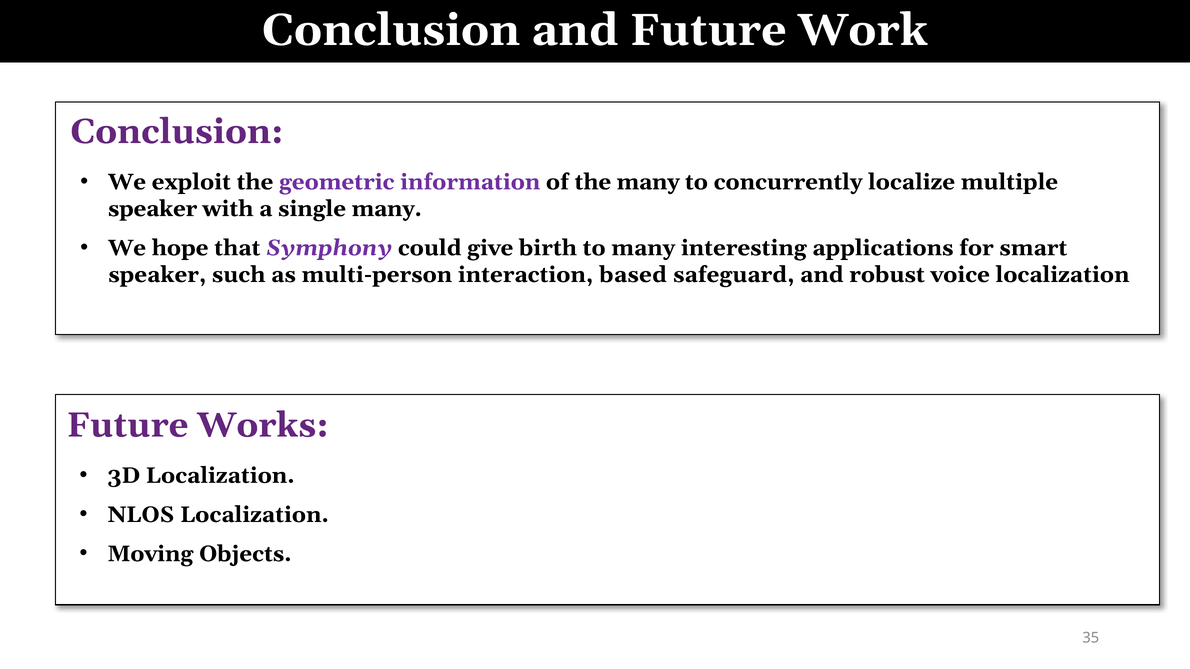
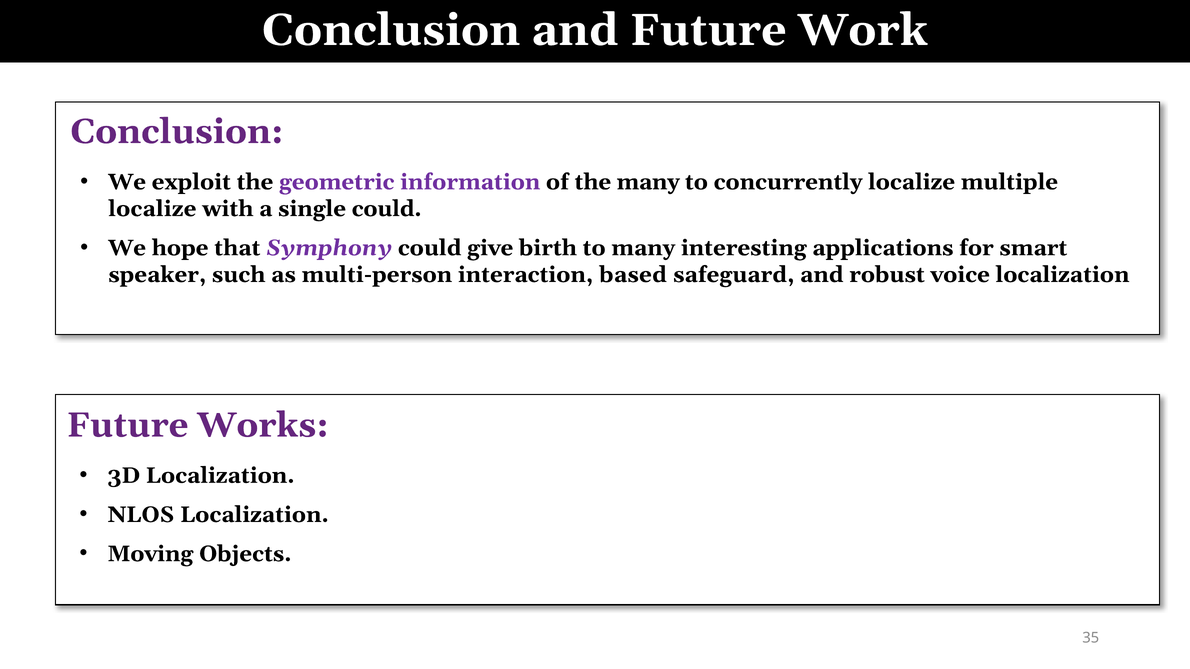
speaker: speaker -> localize (152, 209)
single many: many -> could (387, 209)
